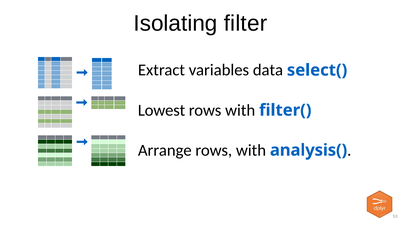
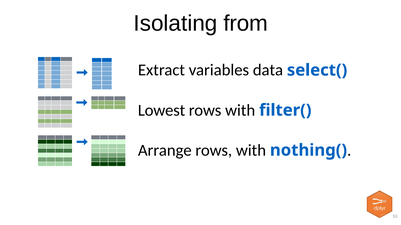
filter: filter -> from (246, 23)
analysis(: analysis( -> nothing( (308, 151)
